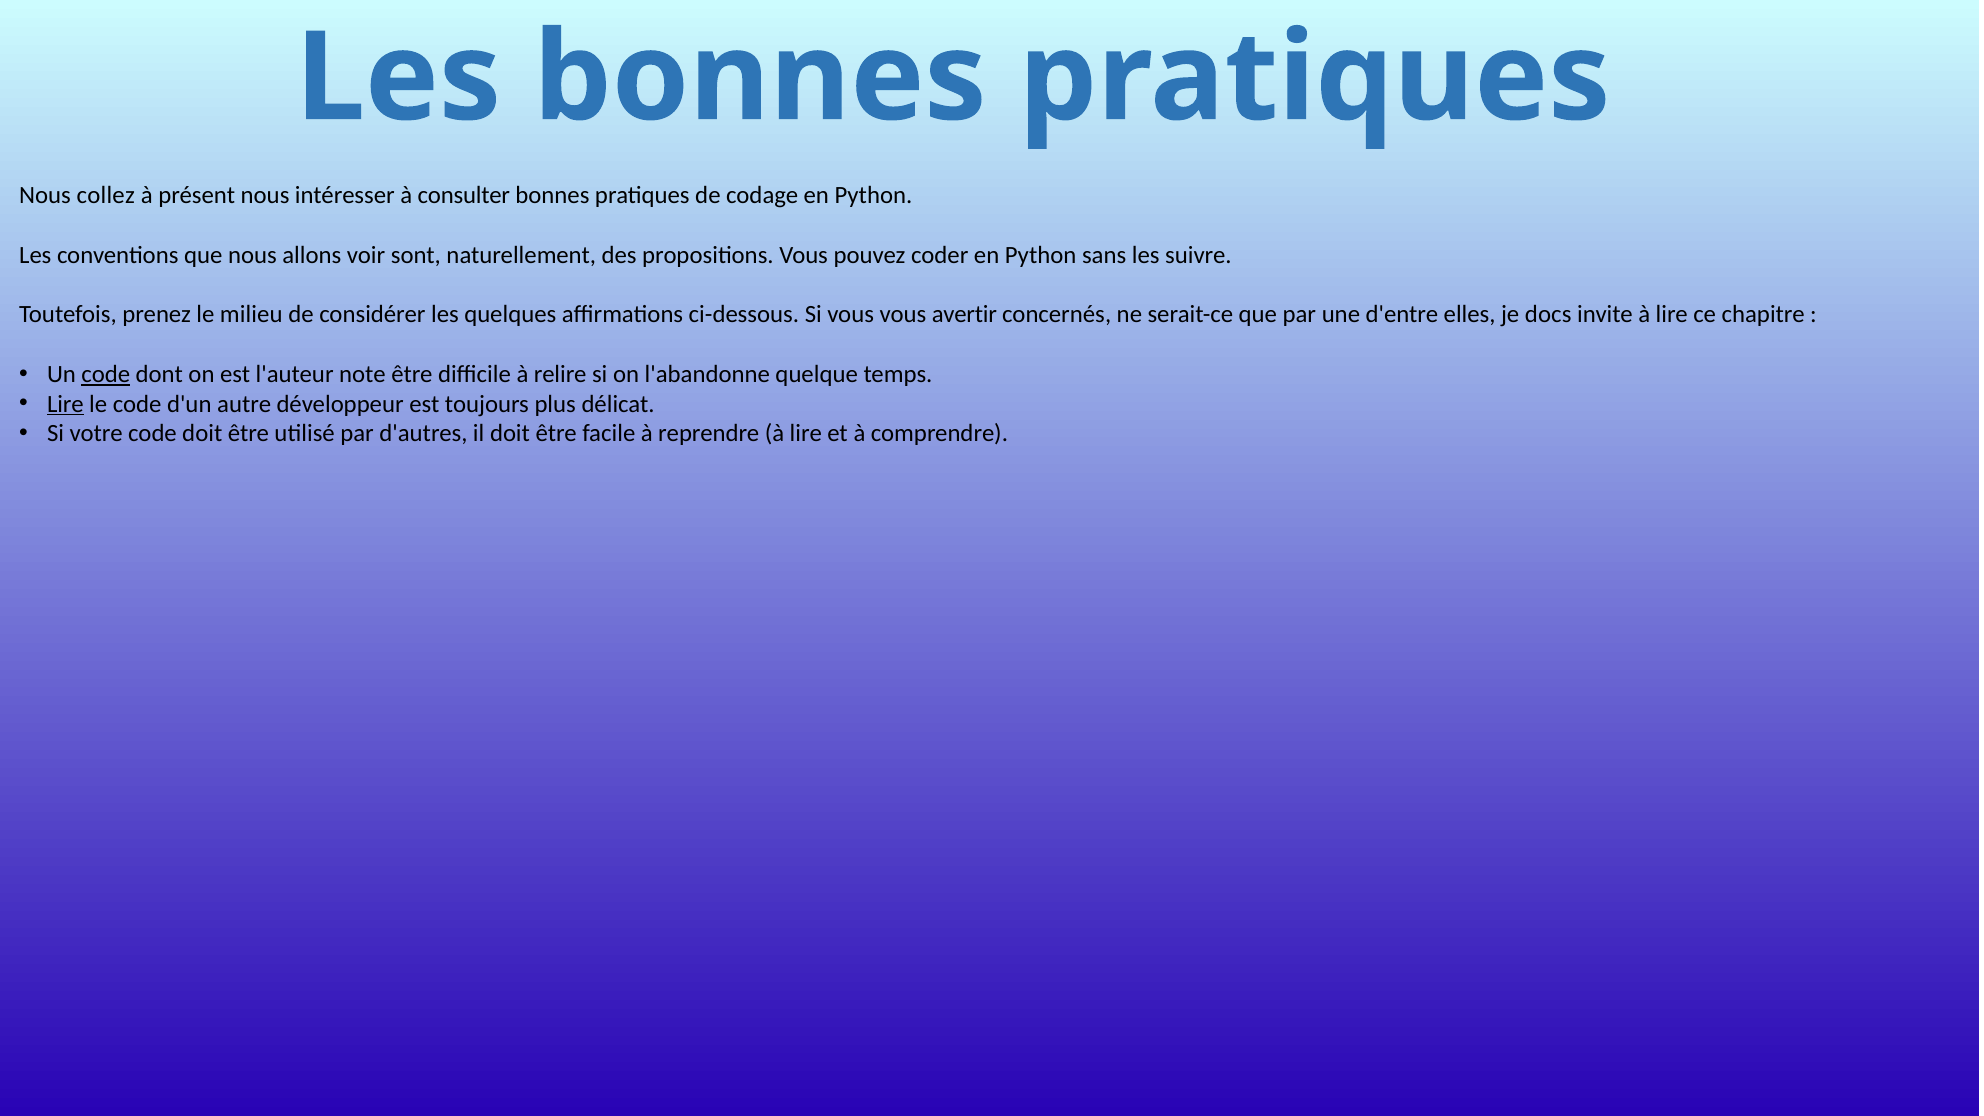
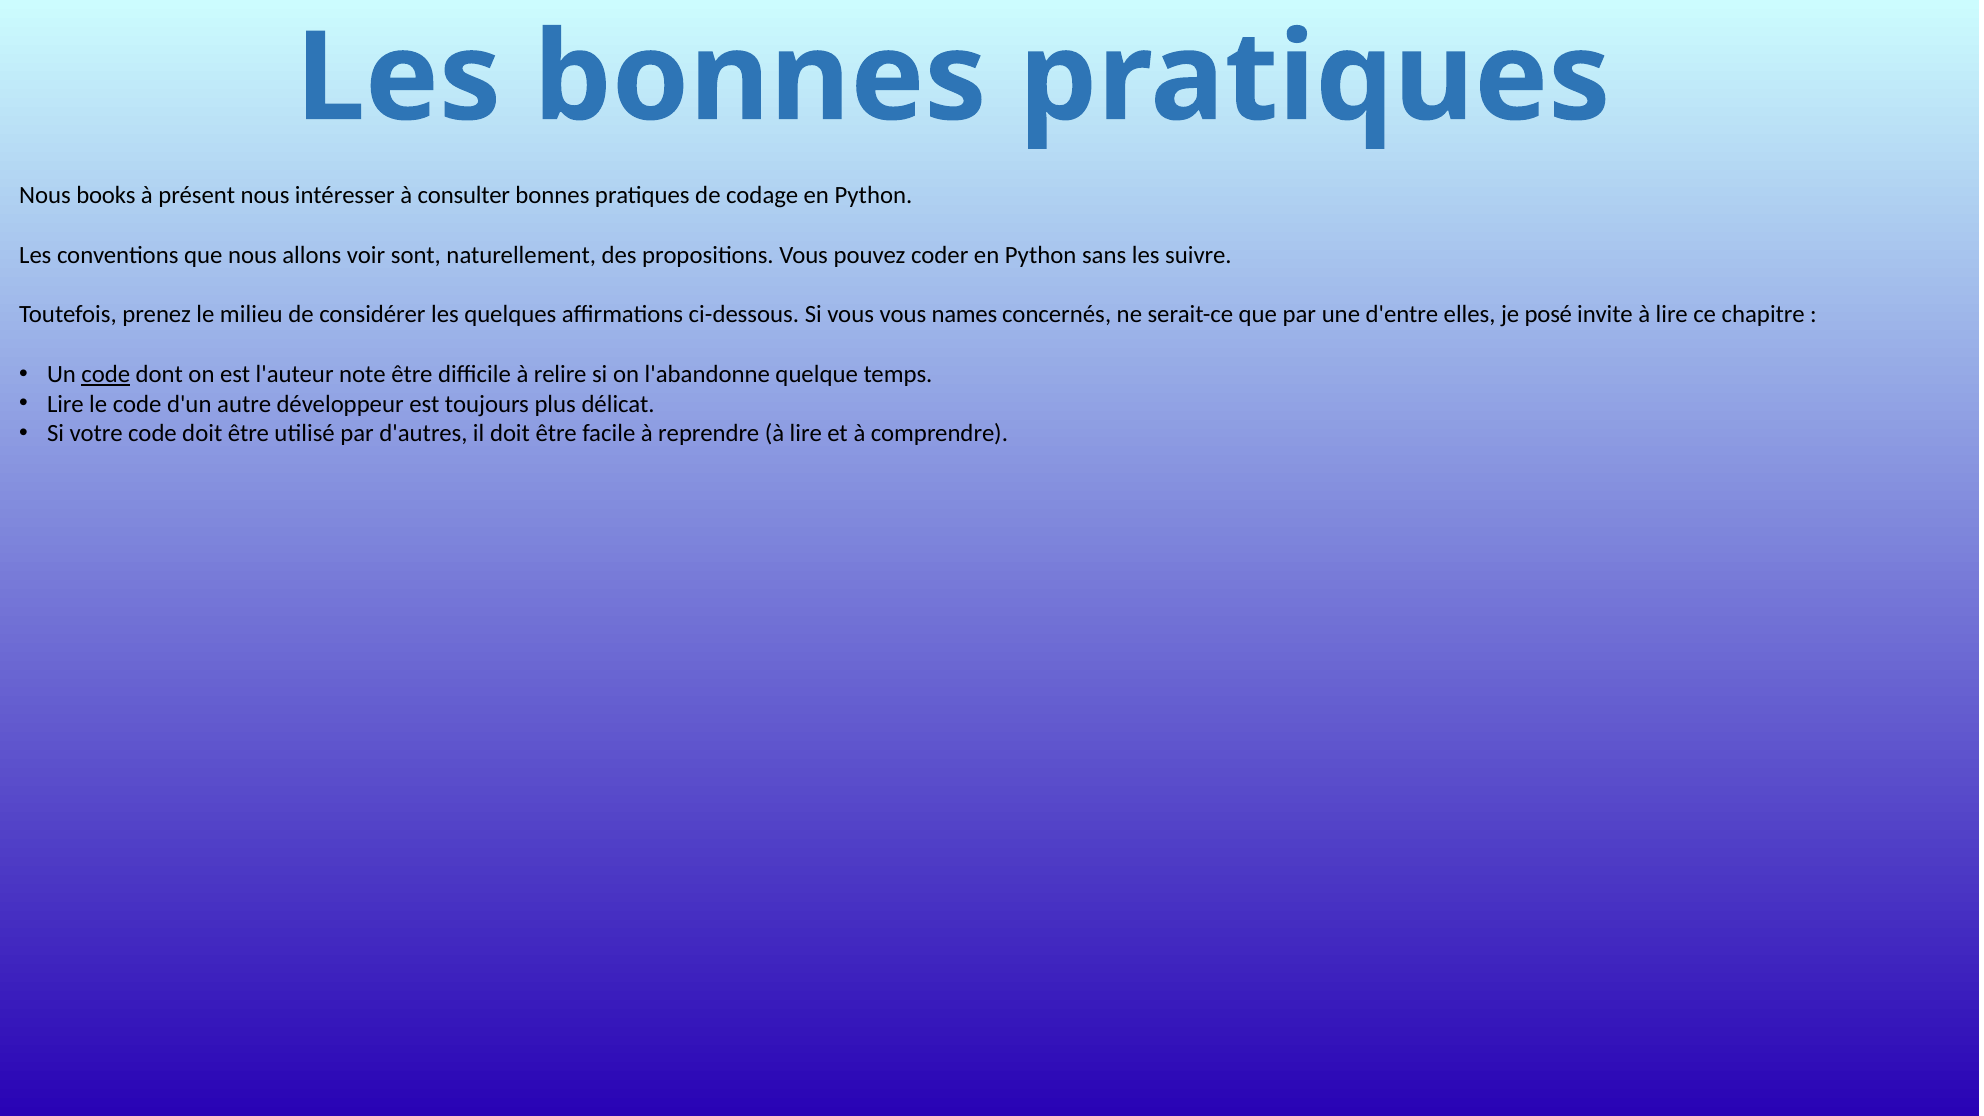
collez: collez -> books (106, 196)
avertir: avertir -> names (964, 315)
docs: docs -> posé (1548, 315)
Lire underline: present -> none (65, 404)
